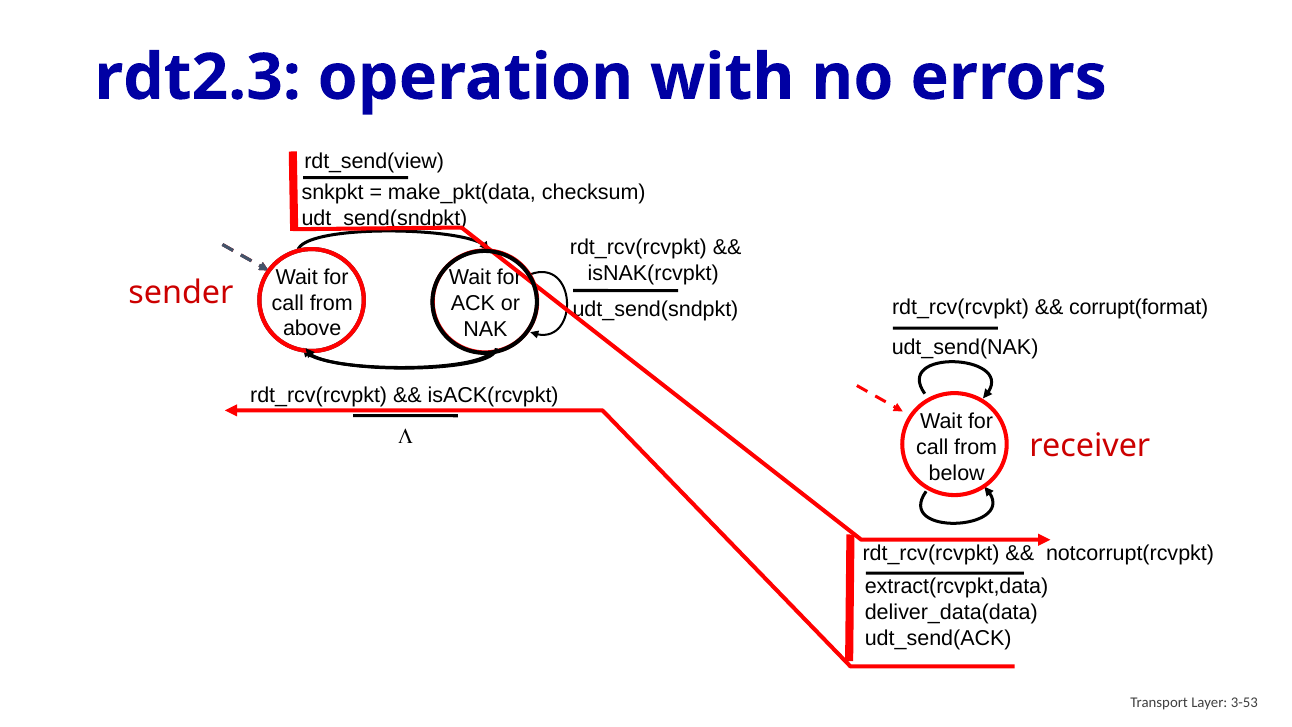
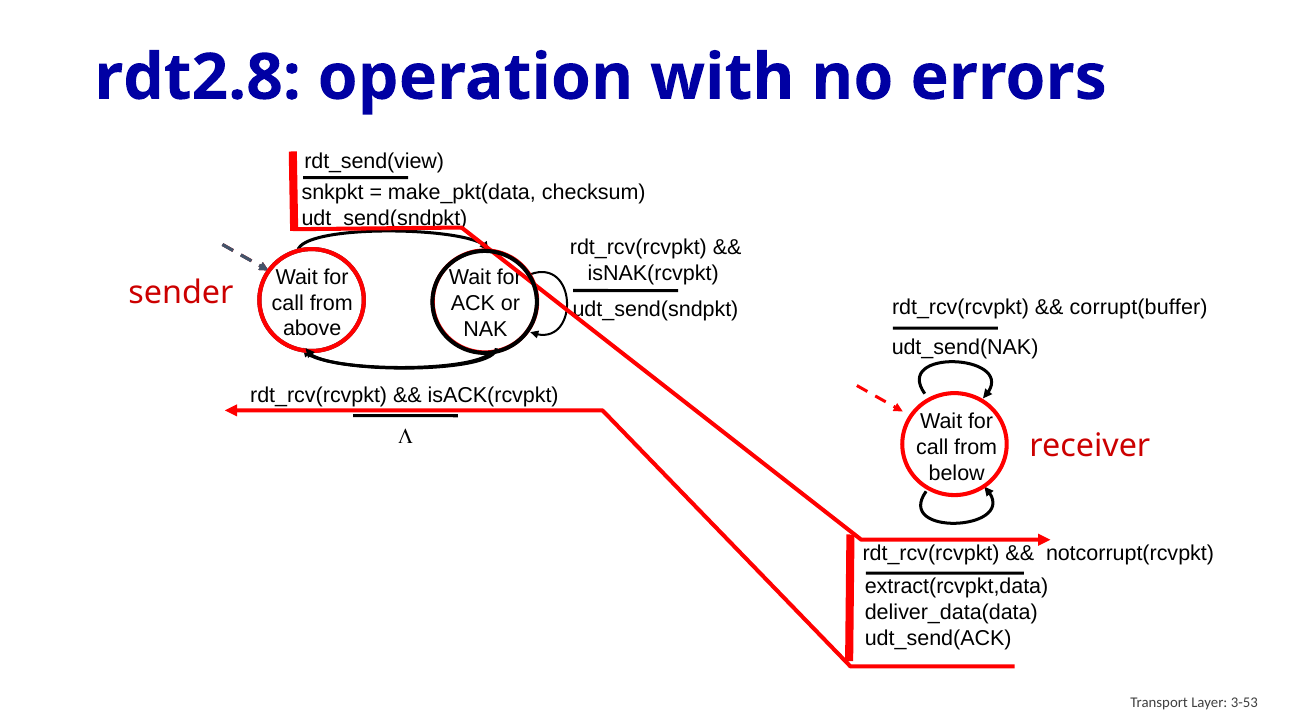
rdt2.3: rdt2.3 -> rdt2.8 (198, 78)
corrupt(format: corrupt(format -> corrupt(buffer (1139, 307)
